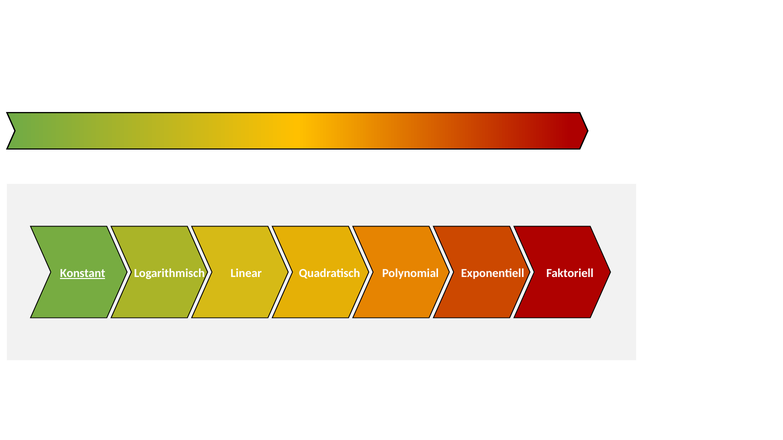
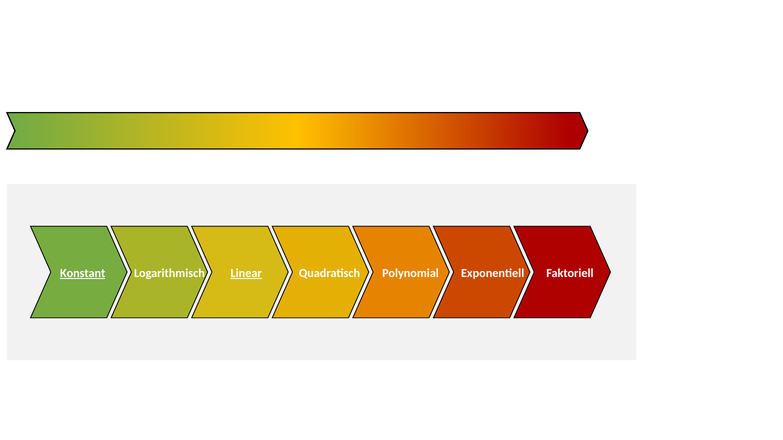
Linear underline: none -> present (246, 273)
